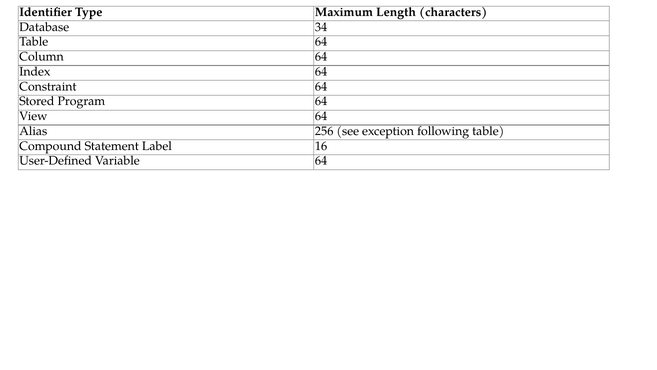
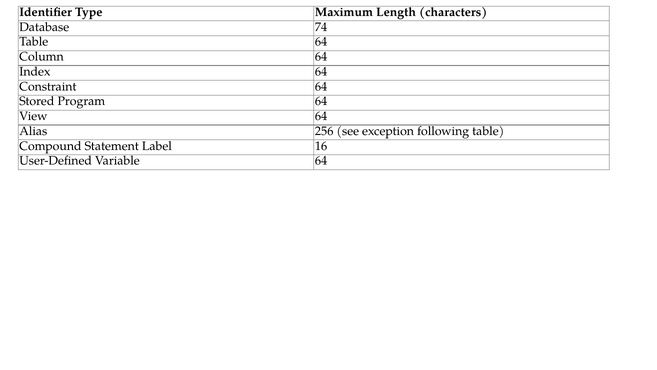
34: 34 -> 74 (321, 27)
